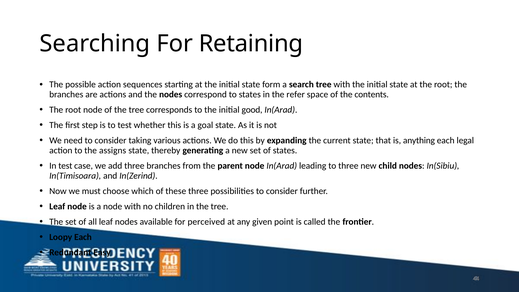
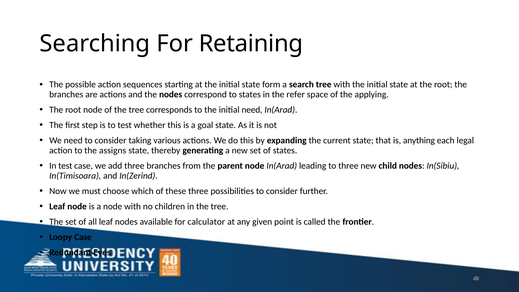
contents: contents -> applying (372, 94)
initial good: good -> need (252, 110)
perceived: perceived -> calculator (206, 222)
Loopy Each: Each -> Case (83, 237)
Easy: Easy -> Eyes (102, 252)
